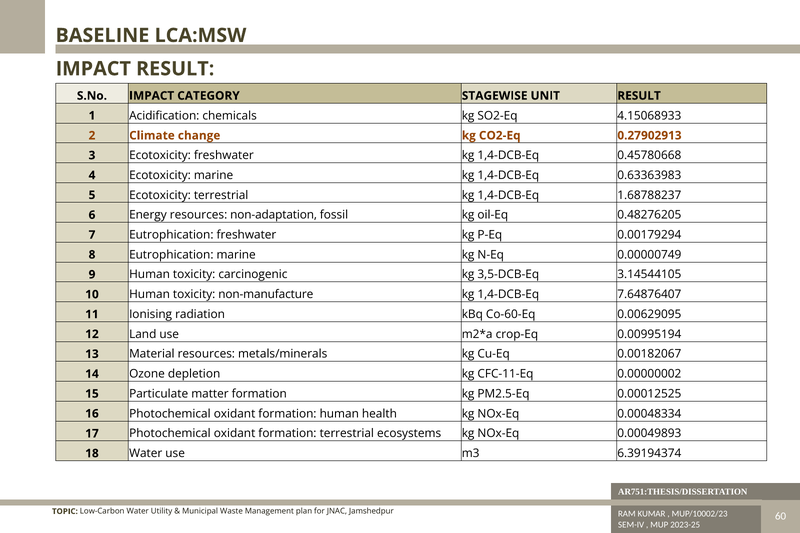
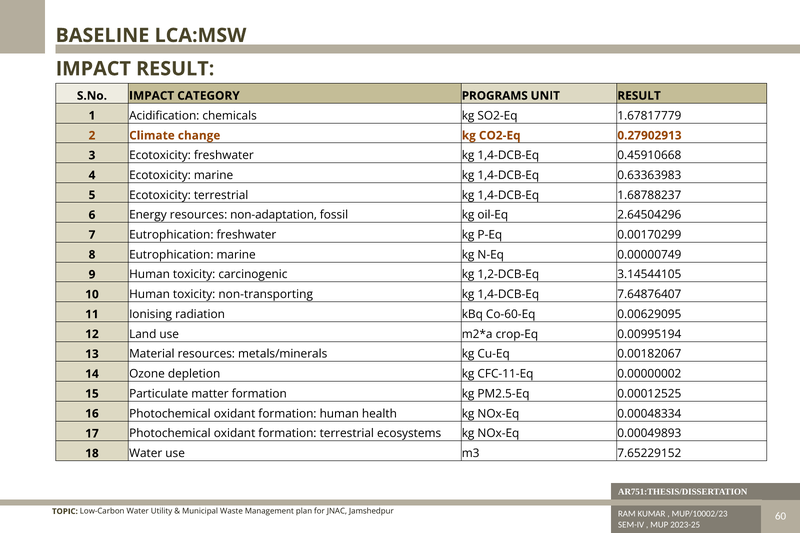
STAGEWISE: STAGEWISE -> PROGRAMS (495, 96)
4.15068933: 4.15068933 -> 1.67817779 (649, 116)
0.45780668: 0.45780668 -> 0.45910668 (649, 155)
0.48276205: 0.48276205 -> 2.64504296 (649, 215)
0.00179294: 0.00179294 -> 0.00170299 (649, 235)
3,5-DCB-Eq: 3,5-DCB-Eq -> 1,2-DCB-Eq (508, 275)
non-manufacture: non-manufacture -> non-transporting (266, 295)
6.39194374: 6.39194374 -> 7.65229152 (649, 454)
